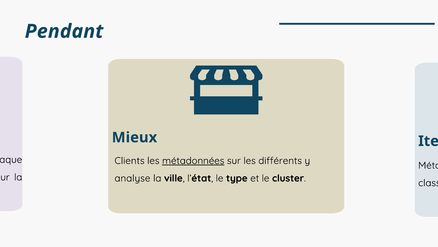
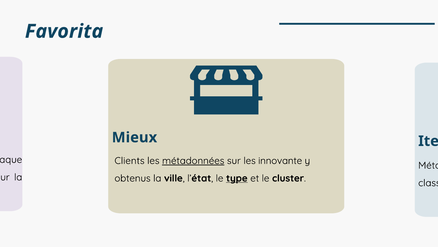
Pendant: Pendant -> Favorita (64, 31)
différents: différents -> innovante (280, 160)
analyse: analyse -> obtenus (133, 178)
type underline: none -> present (237, 178)
